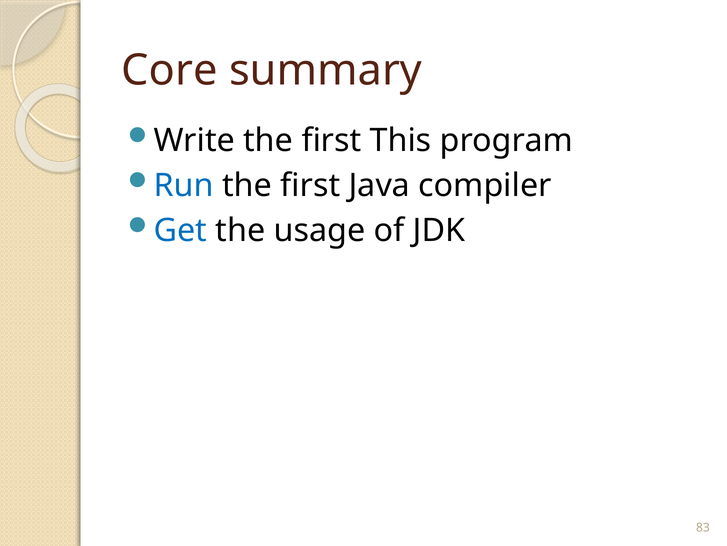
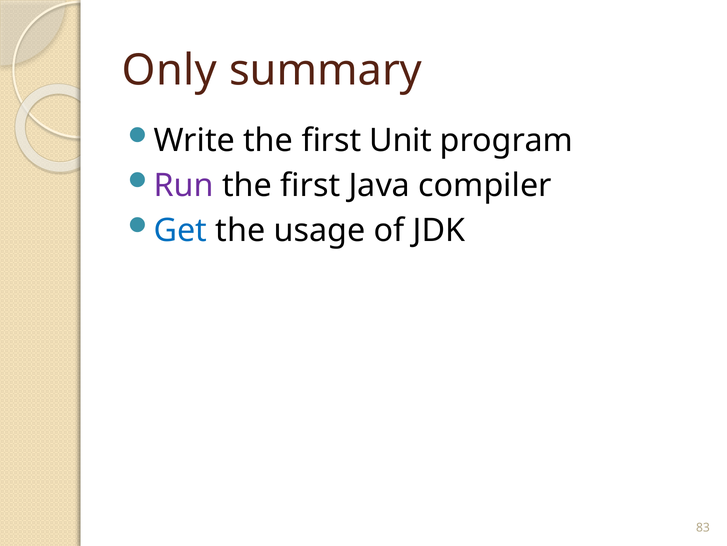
Core: Core -> Only (169, 70)
This: This -> Unit (401, 140)
Run colour: blue -> purple (184, 185)
